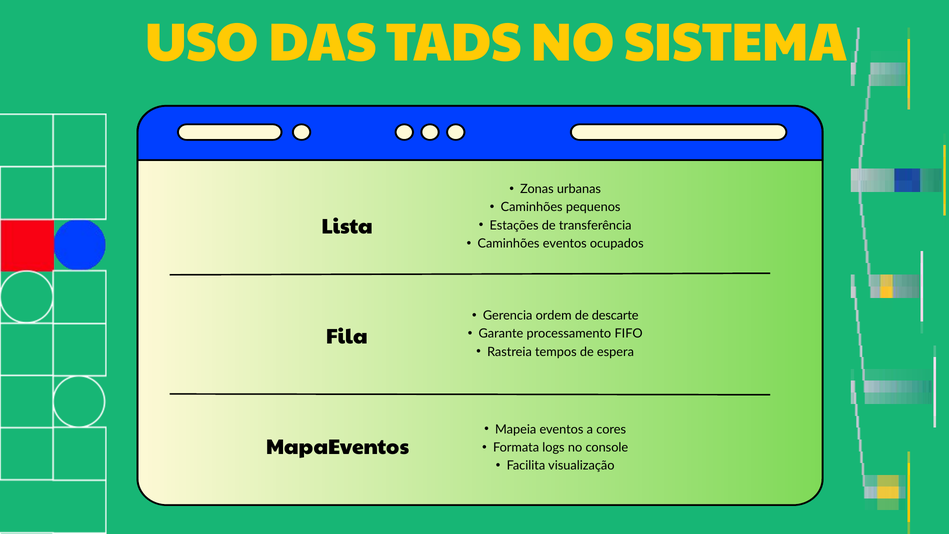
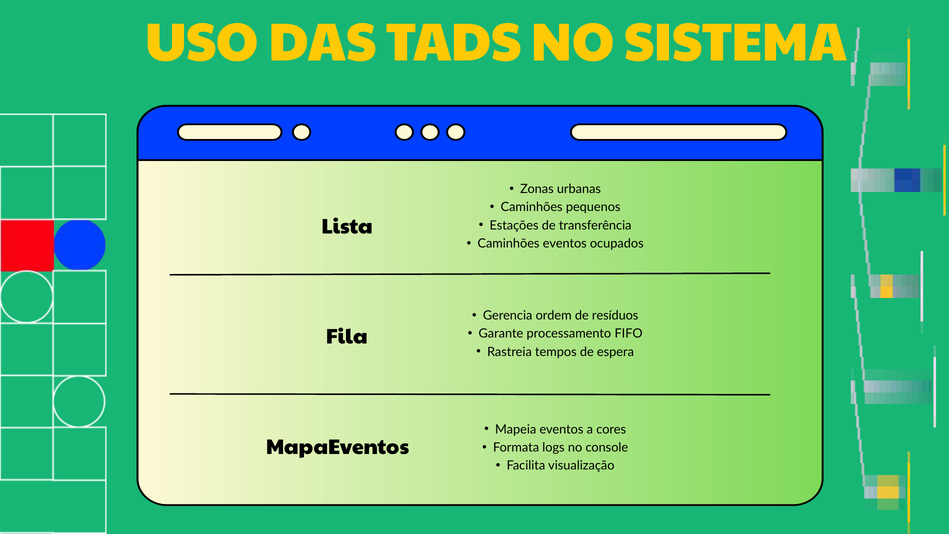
descarte: descarte -> resíduos (615, 315)
